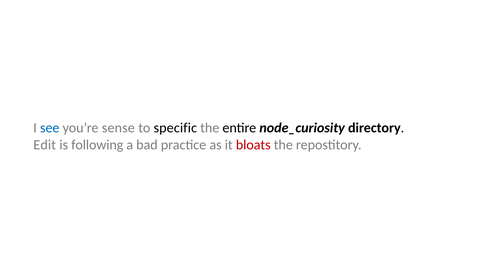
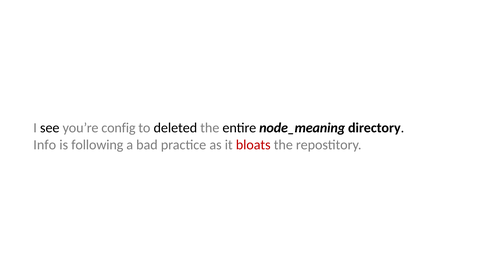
see colour: blue -> black (50, 128)
sense: sense -> config (118, 128)
specific: specific -> deleted (175, 128)
node_curiosity: node_curiosity -> node_meaning (302, 128)
Edit: Edit -> Info (45, 145)
